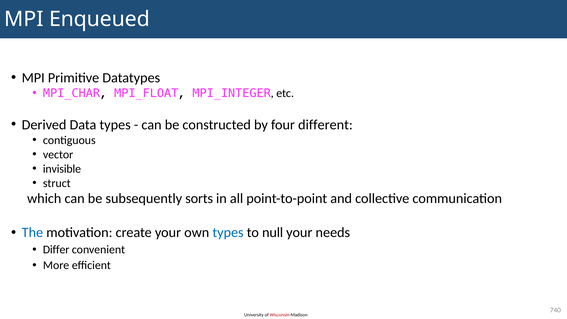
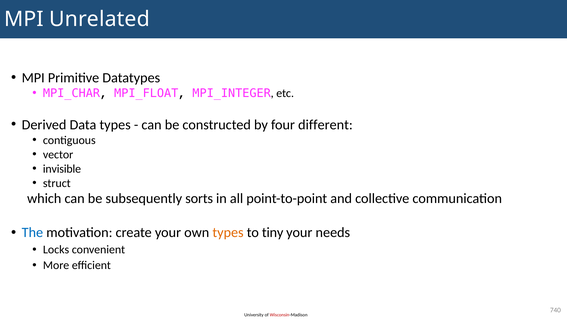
Enqueued: Enqueued -> Unrelated (99, 19)
types colour: blue -> orange (228, 233)
null: null -> tiny (273, 233)
Differ: Differ -> Locks (56, 250)
